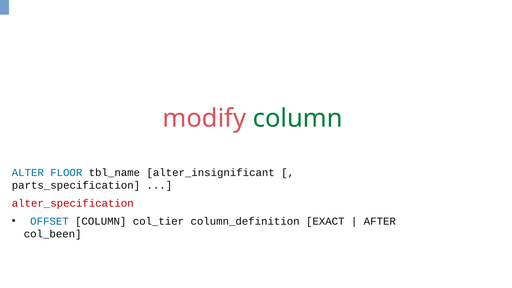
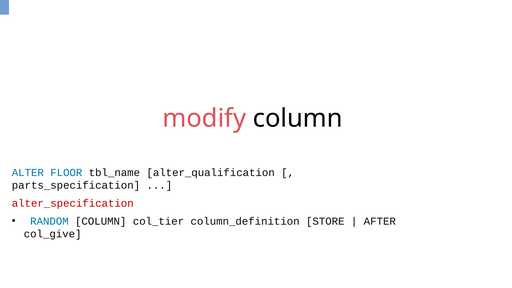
column colour: green -> black (298, 118)
alter_insignificant: alter_insignificant -> alter_qualification (211, 173)
OFFSET: OFFSET -> RANDOM (49, 221)
EXACT: EXACT -> STORE (325, 221)
col_been: col_been -> col_give (53, 234)
